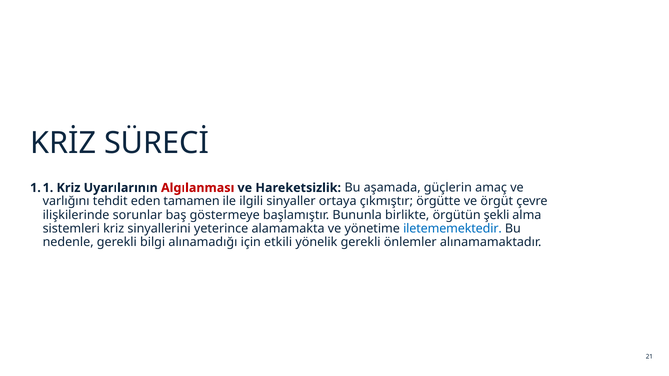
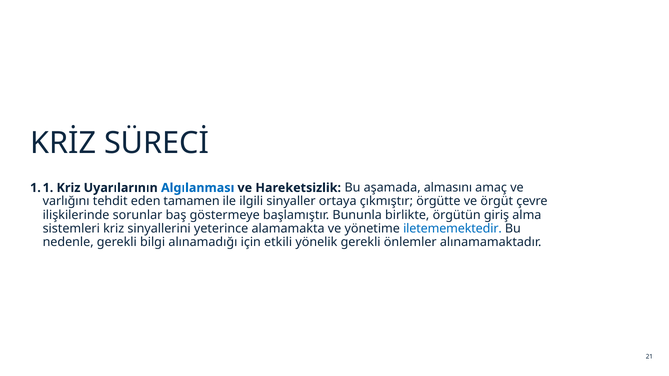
Algılanması colour: red -> blue (198, 188)
güçlerin: güçlerin -> almasını (448, 188)
şekli: şekli -> giriş (497, 215)
